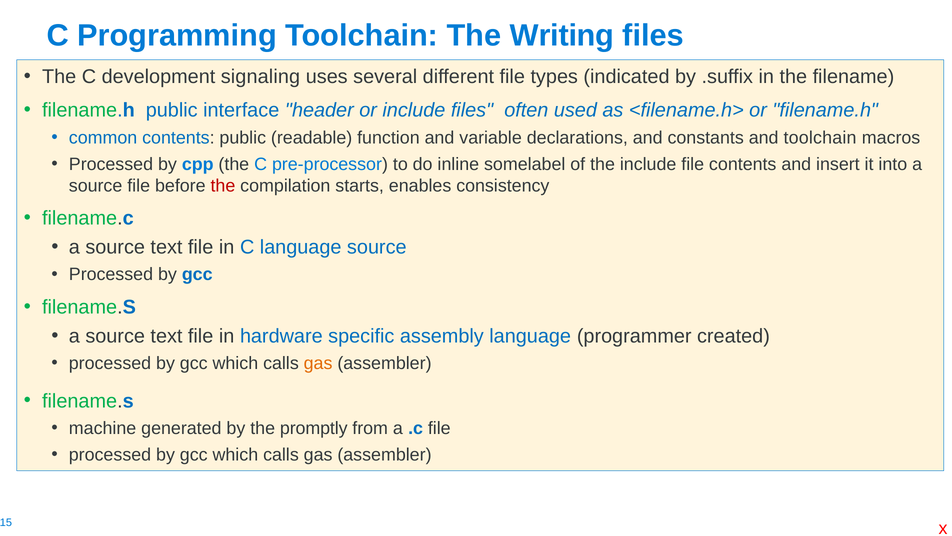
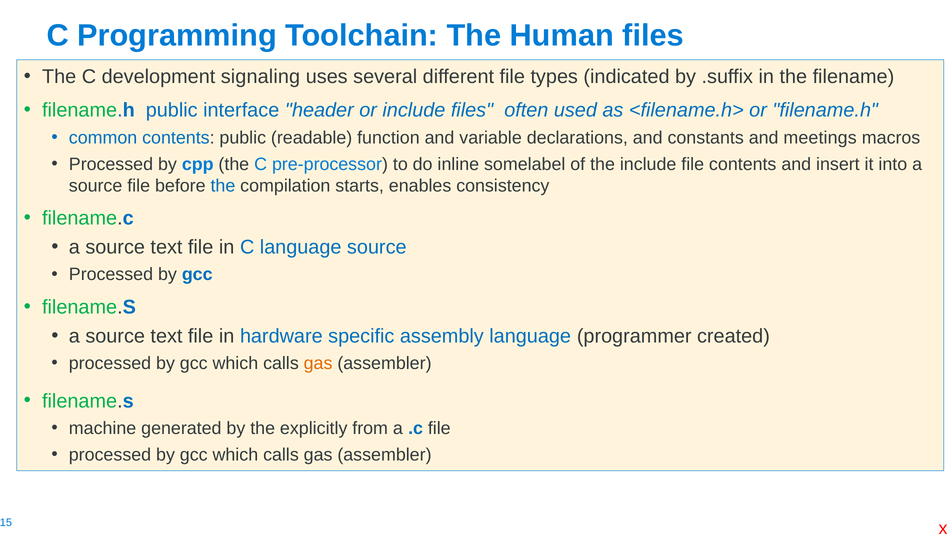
Writing: Writing -> Human (562, 35)
and toolchain: toolchain -> meetings (820, 138)
the colour: red -> blue (223, 185)
promptly: promptly -> explicitly (314, 428)
